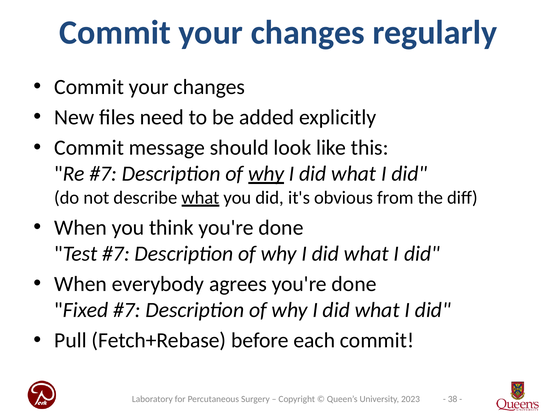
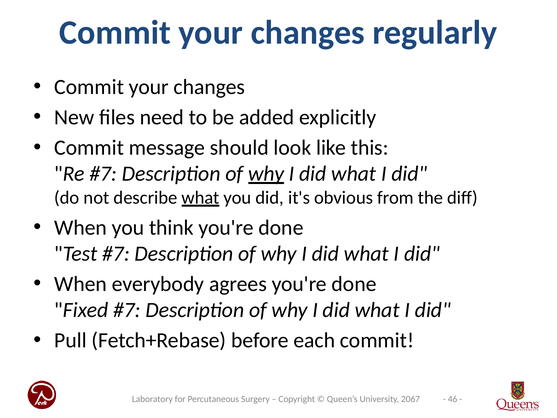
38: 38 -> 46 (453, 399)
2023: 2023 -> 2067 (411, 399)
